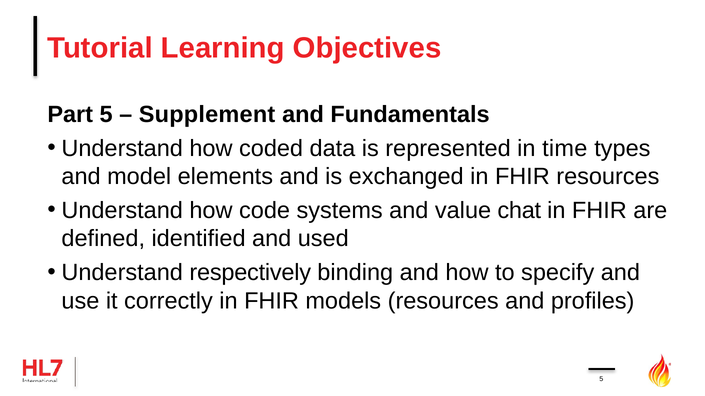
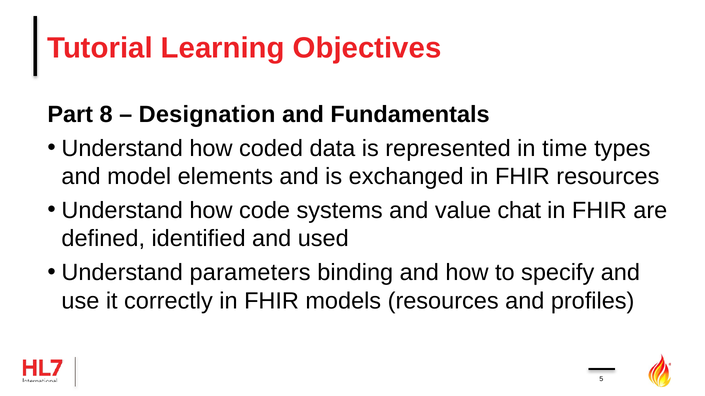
Part 5: 5 -> 8 (106, 114)
Supplement: Supplement -> Designation (207, 114)
respectively: respectively -> parameters (250, 273)
